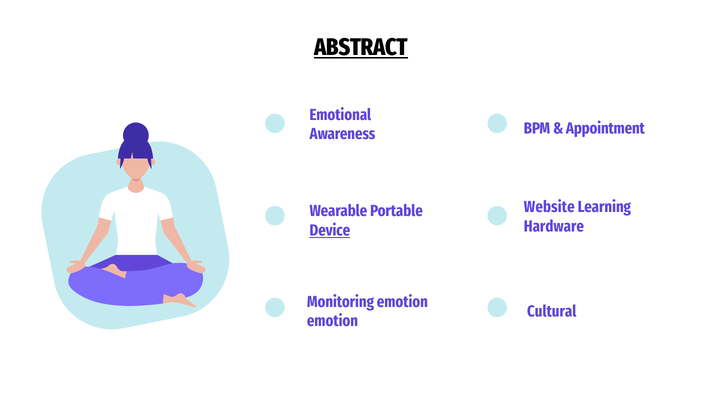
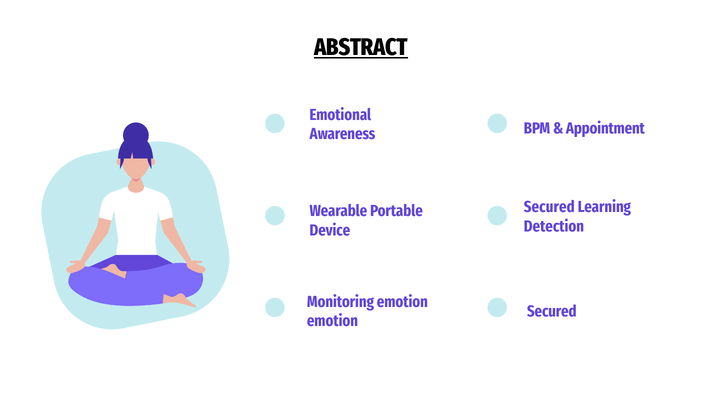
Website: Website -> Secured (549, 207)
Hardware: Hardware -> Detection (554, 226)
Device underline: present -> none (330, 230)
Cultural: Cultural -> Secured (552, 311)
